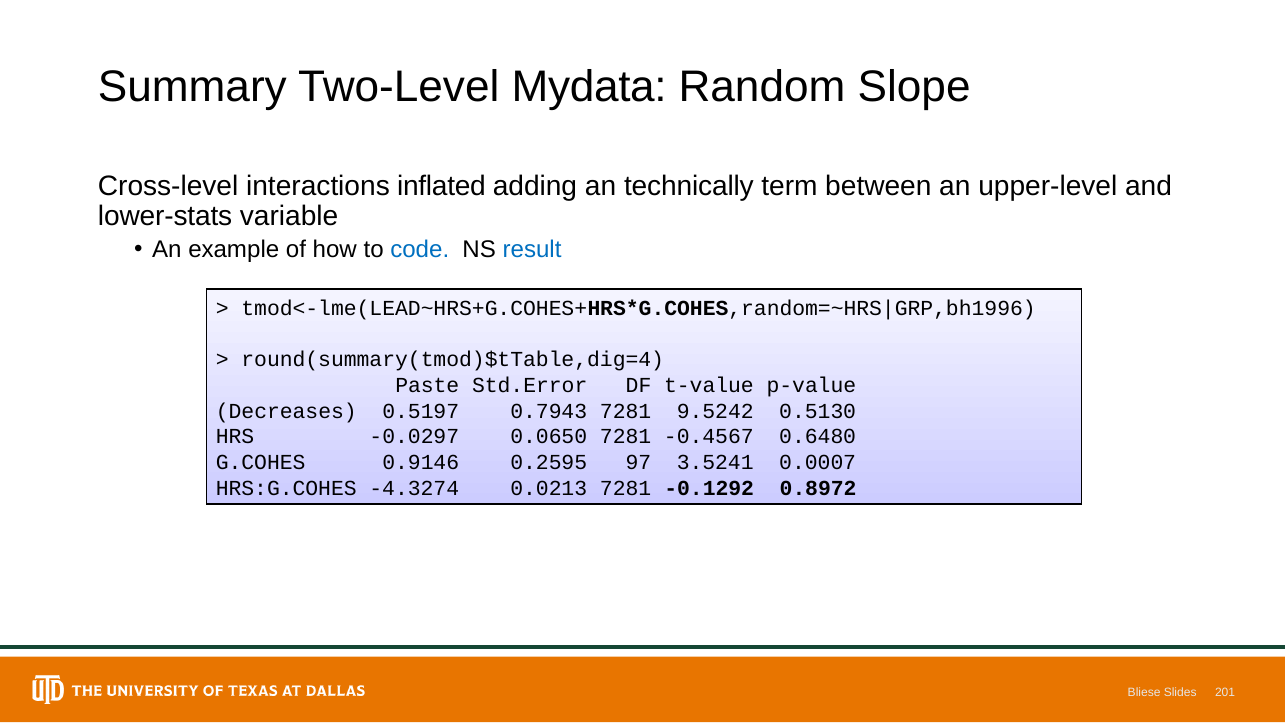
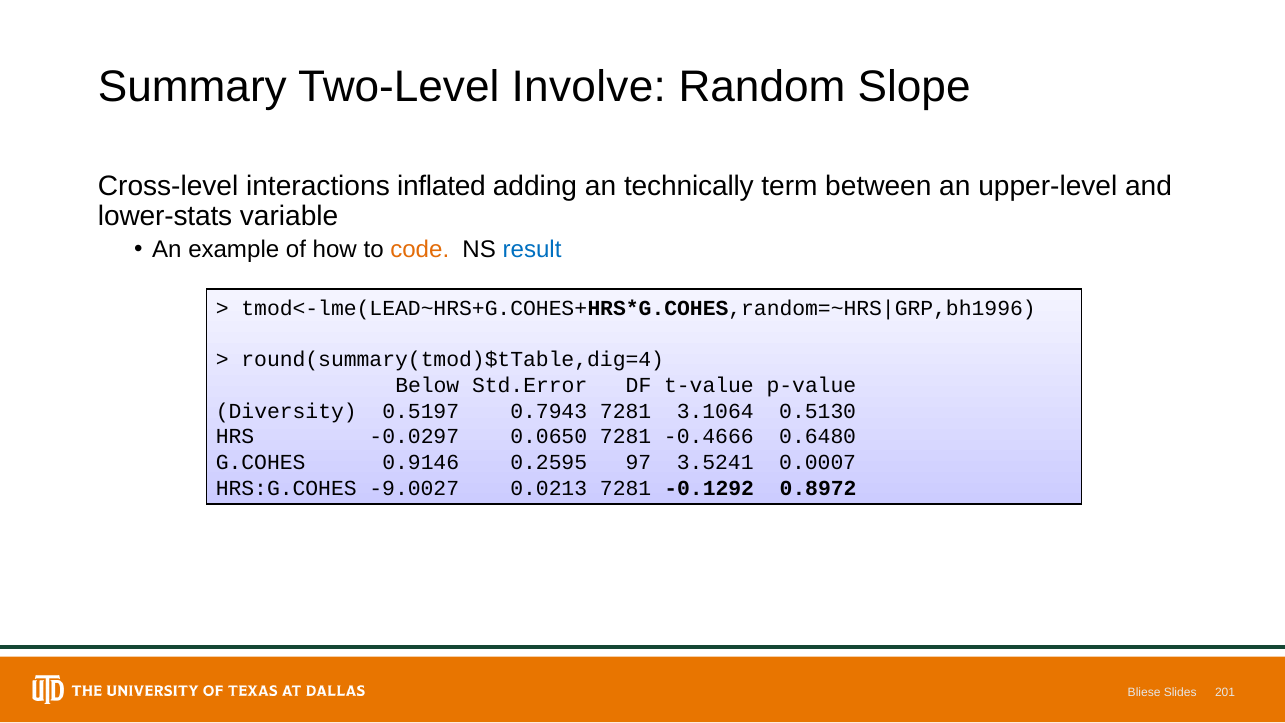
Mydata: Mydata -> Involve (589, 87)
code colour: blue -> orange (420, 250)
Paste: Paste -> Below (427, 385)
Decreases: Decreases -> Diversity (286, 411)
9.5242: 9.5242 -> 3.1064 (715, 411)
-0.4567: -0.4567 -> -0.4666 (709, 437)
-4.3274: -4.3274 -> -9.0027 (414, 488)
